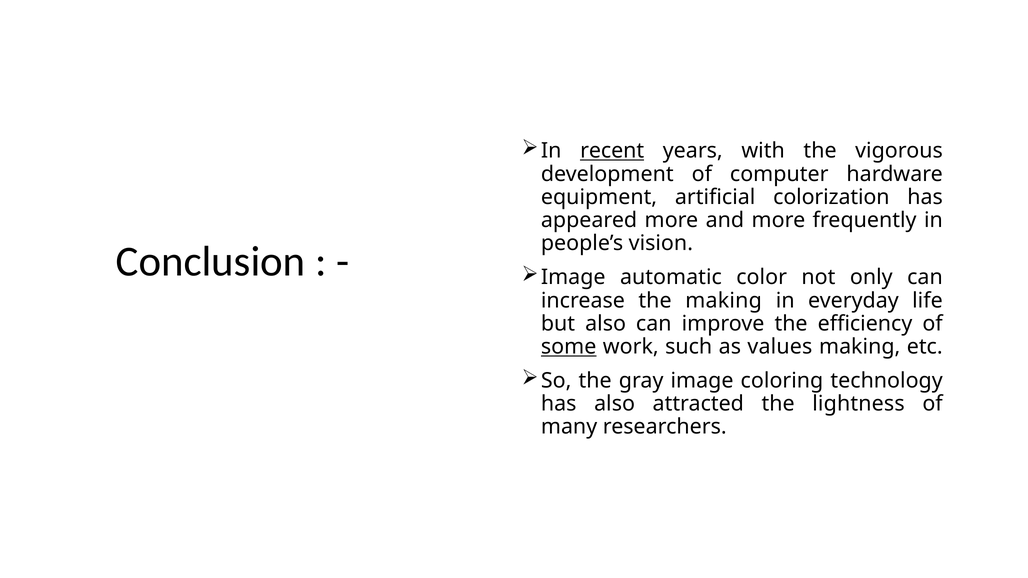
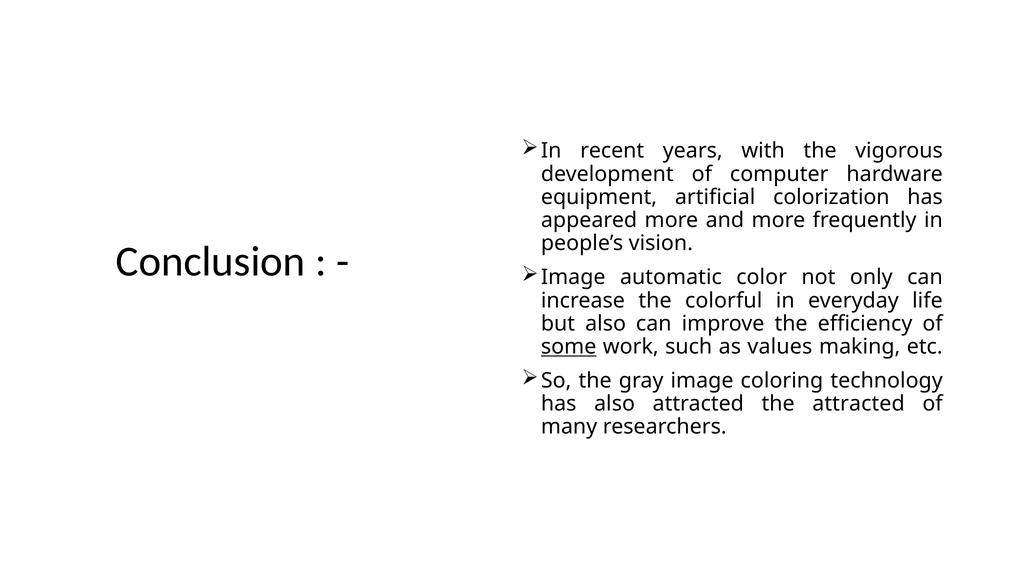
recent underline: present -> none (612, 151)
the making: making -> colorful (724, 301)
the lightness: lightness -> attracted (859, 404)
